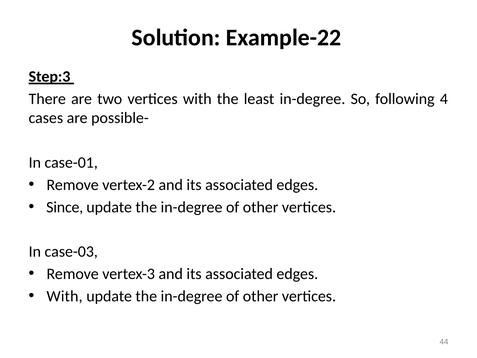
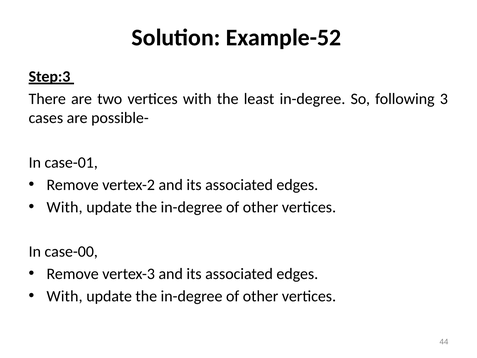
Example-22: Example-22 -> Example-52 (283, 37)
4: 4 -> 3 (444, 99)
Since: Since -> With (65, 207)
case-03: case-03 -> case-00 (71, 252)
